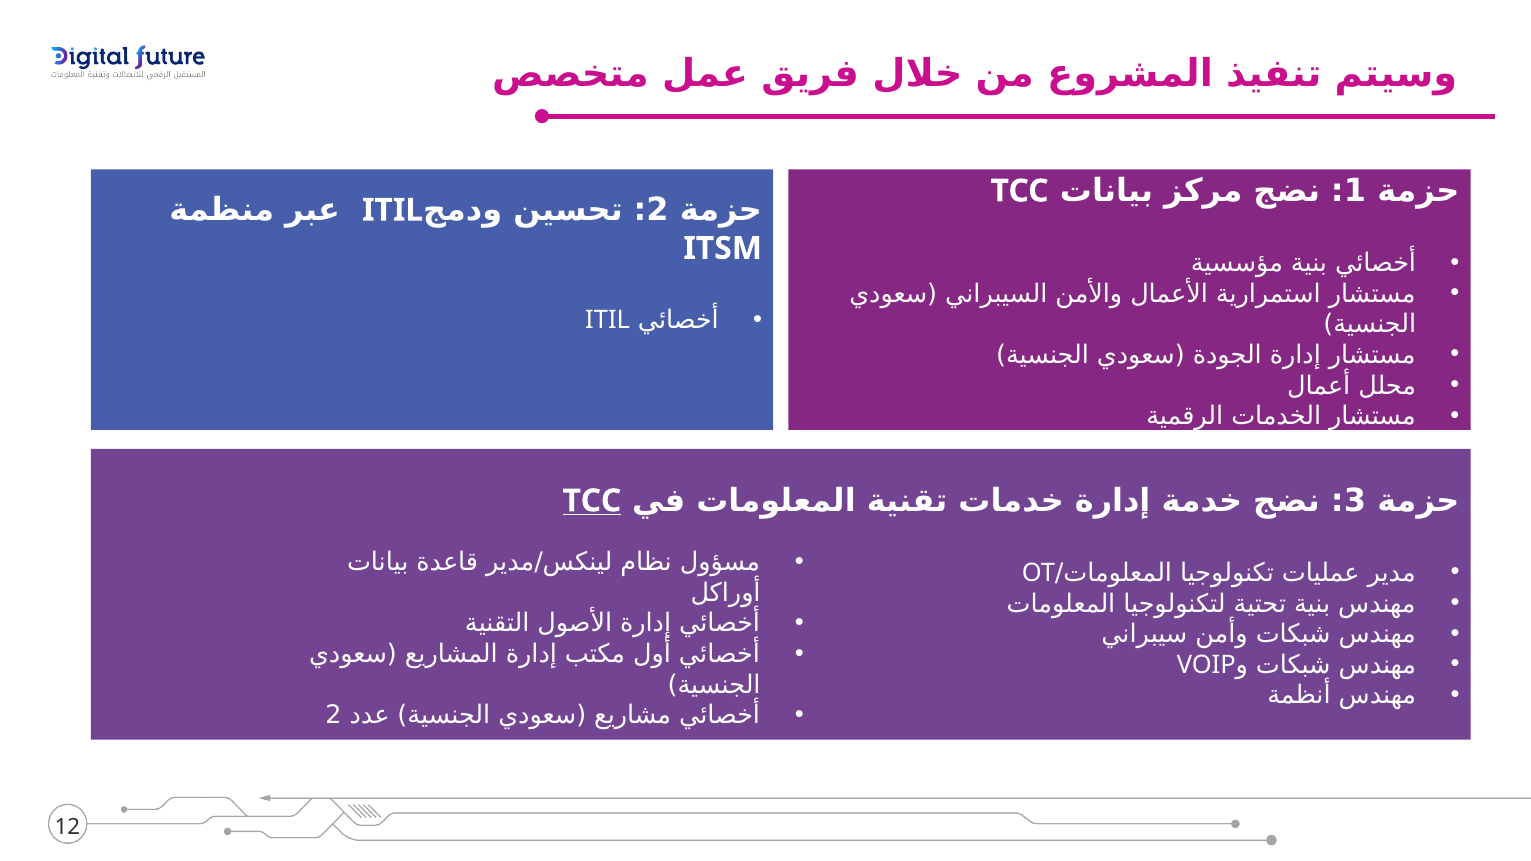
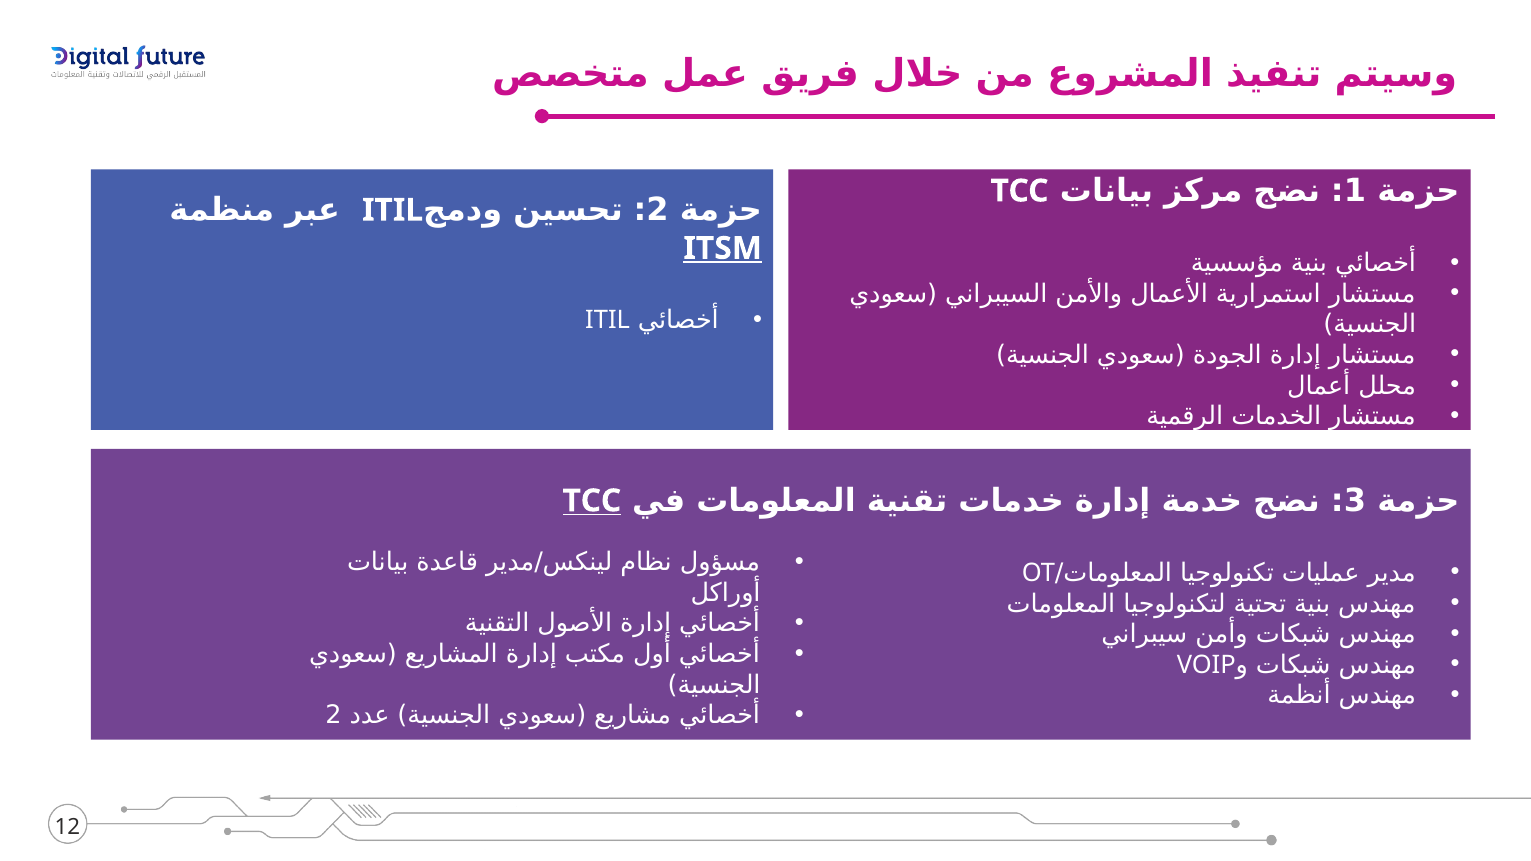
ITSM underline: none -> present (723, 248)
